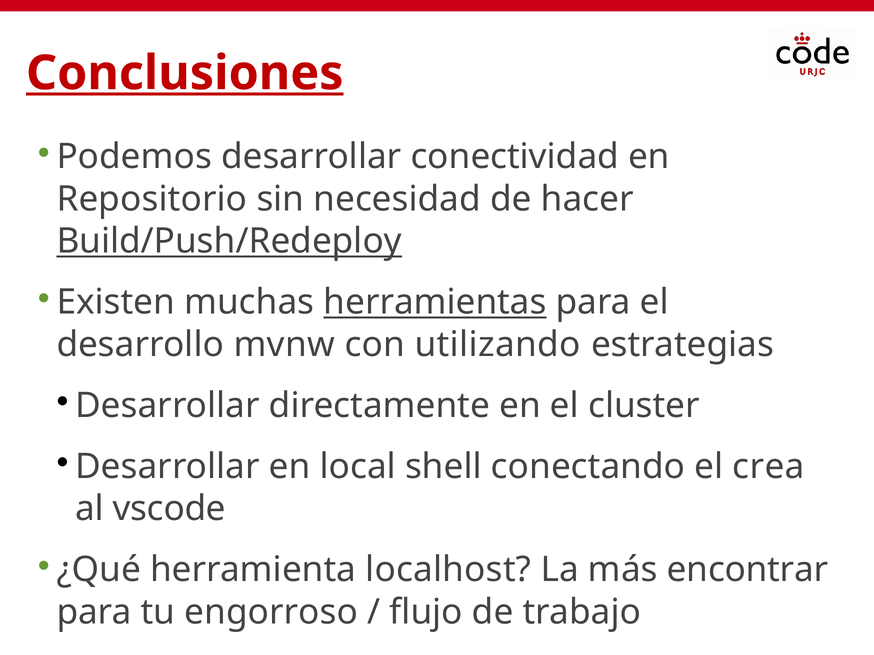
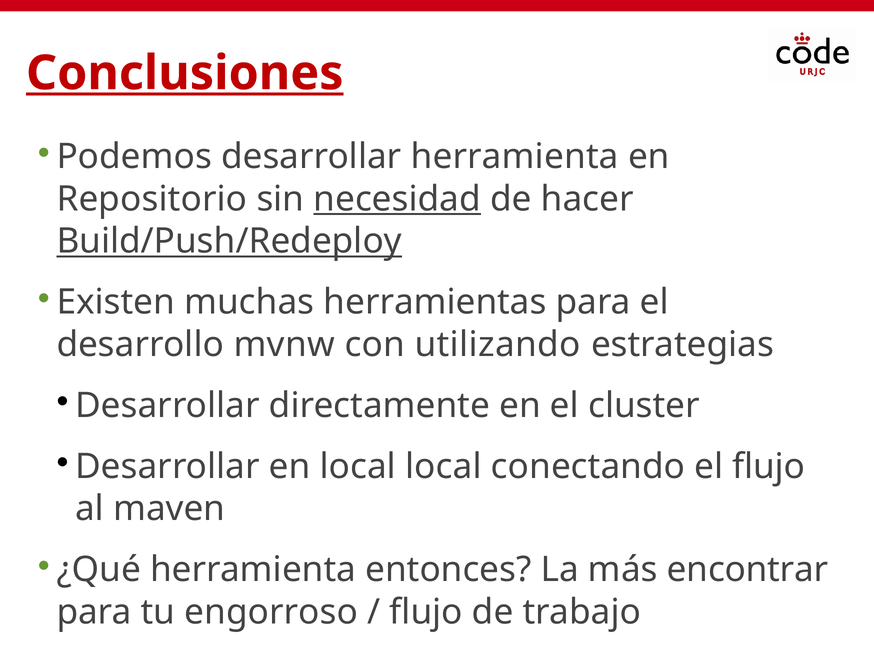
desarrollar conectividad: conectividad -> herramienta (515, 157)
necesidad underline: none -> present (397, 199)
herramientas underline: present -> none (435, 302)
local shell: shell -> local (443, 467)
el crea: crea -> flujo (769, 467)
vscode: vscode -> maven (169, 509)
localhost: localhost -> entonces (448, 570)
